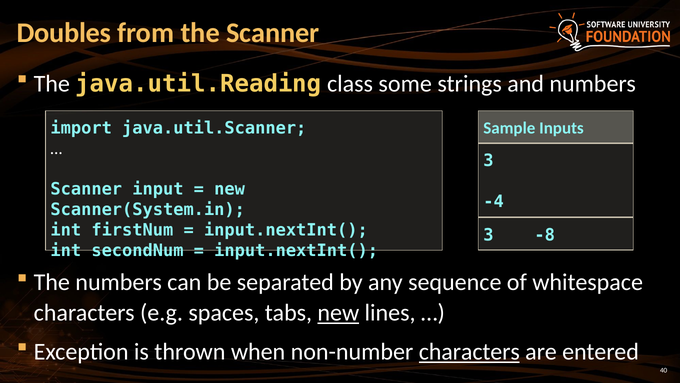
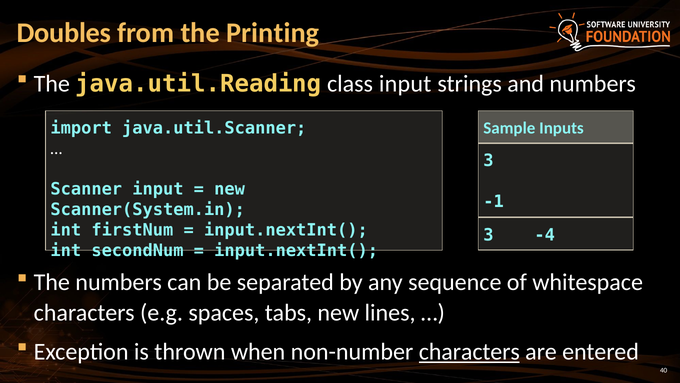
the Scanner: Scanner -> Printing (273, 33)
class some: some -> input (405, 84)
-4: -4 -> -1 (494, 202)
-8: -8 -> -4 (545, 235)
new underline: present -> none (338, 313)
